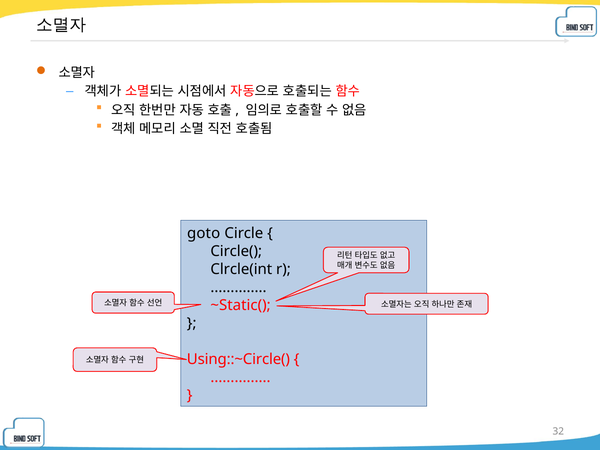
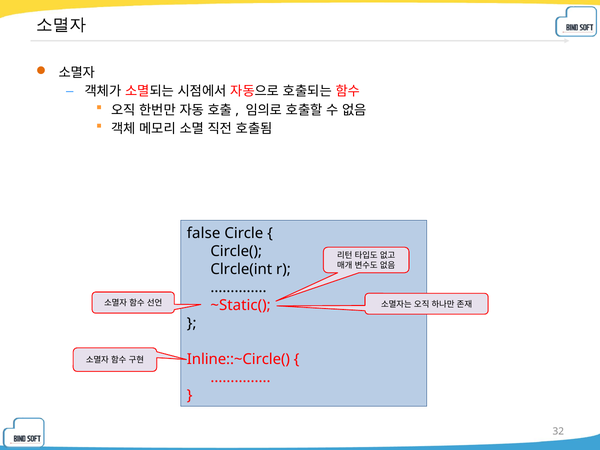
goto: goto -> false (204, 233)
Using::~Circle(: Using::~Circle( -> Inline::~Circle( (238, 359)
